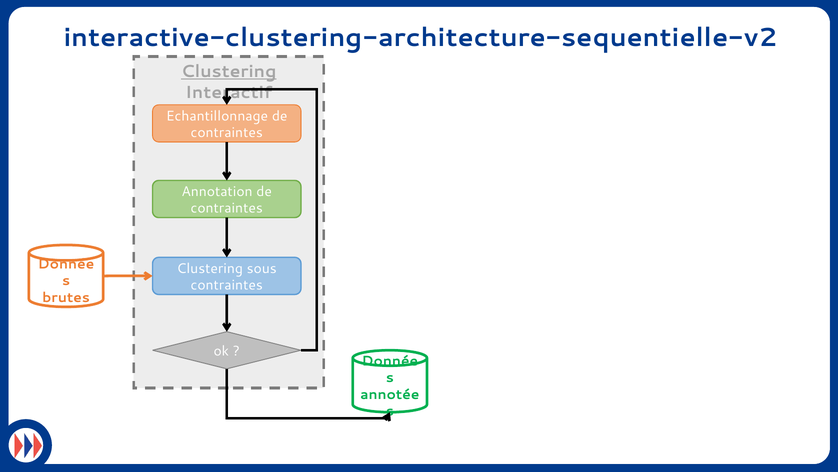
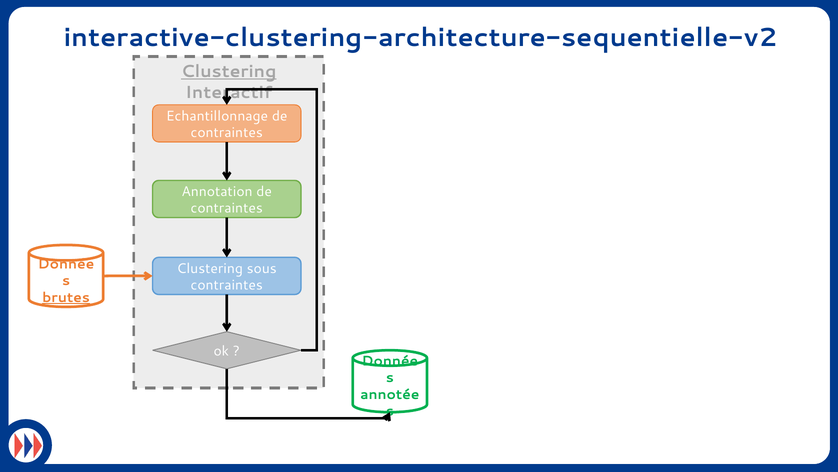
brutes underline: none -> present (66, 297)
